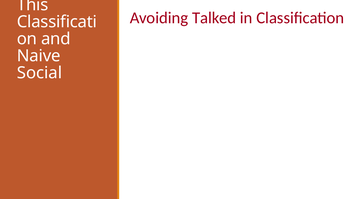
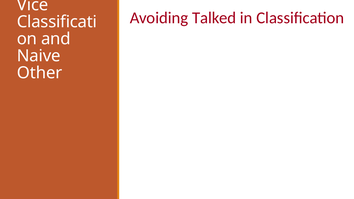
This: This -> Vice (33, 5)
Social: Social -> Other (40, 73)
